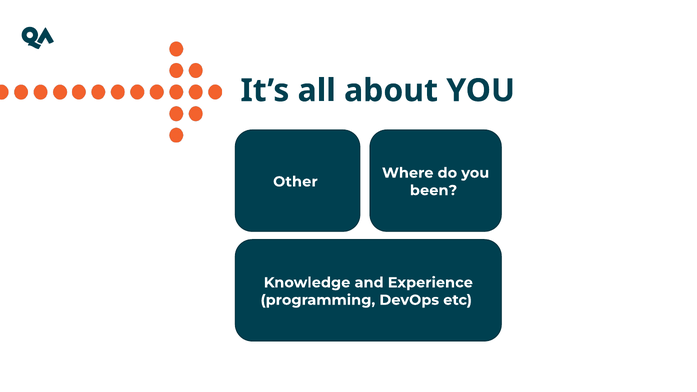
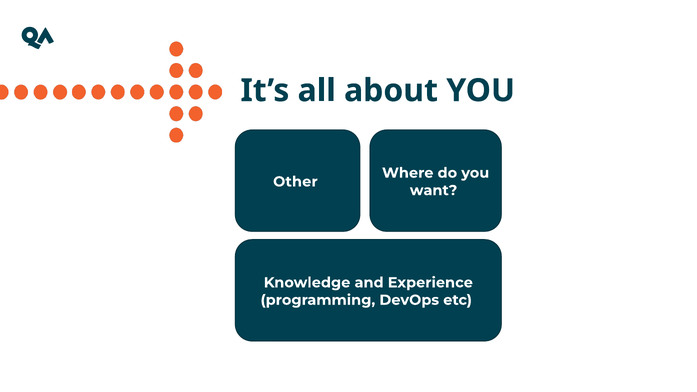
been: been -> want (434, 190)
